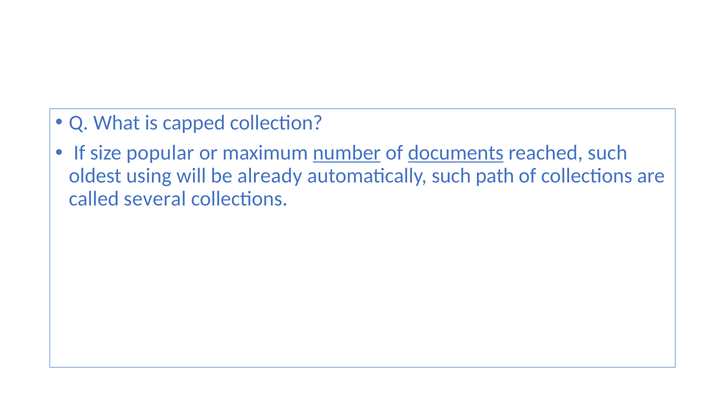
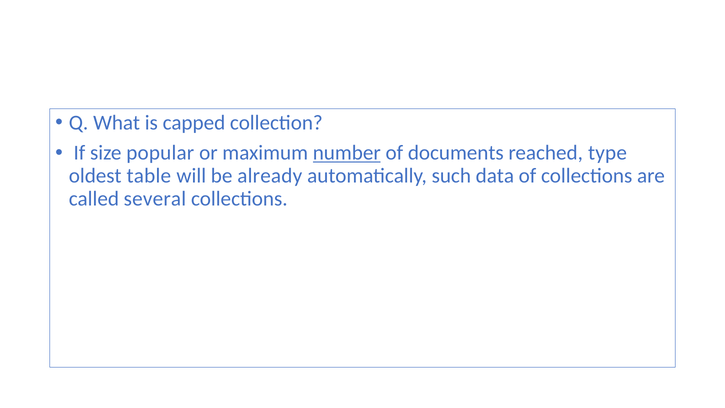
documents underline: present -> none (456, 153)
reached such: such -> type (607, 153)
using: using -> table (149, 176)
path: path -> data (495, 176)
